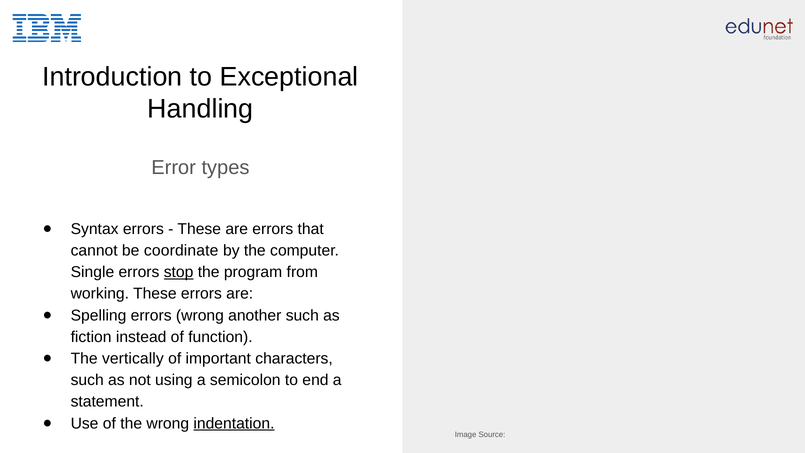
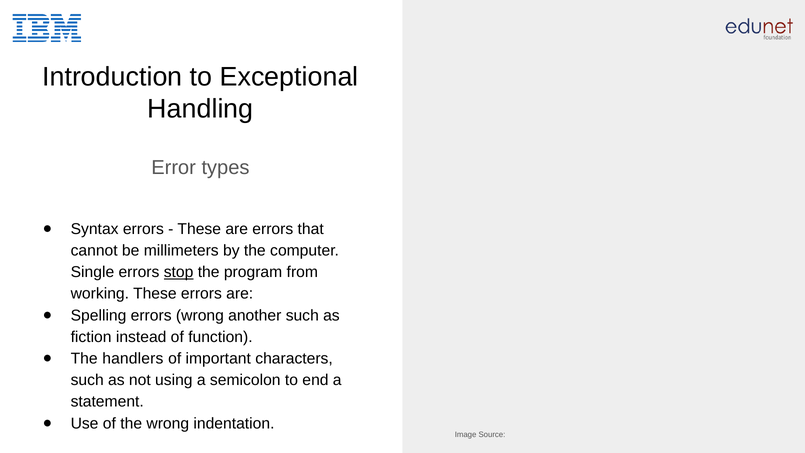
coordinate: coordinate -> millimeters (181, 251)
vertically: vertically -> handlers (133, 358)
indentation underline: present -> none (234, 423)
